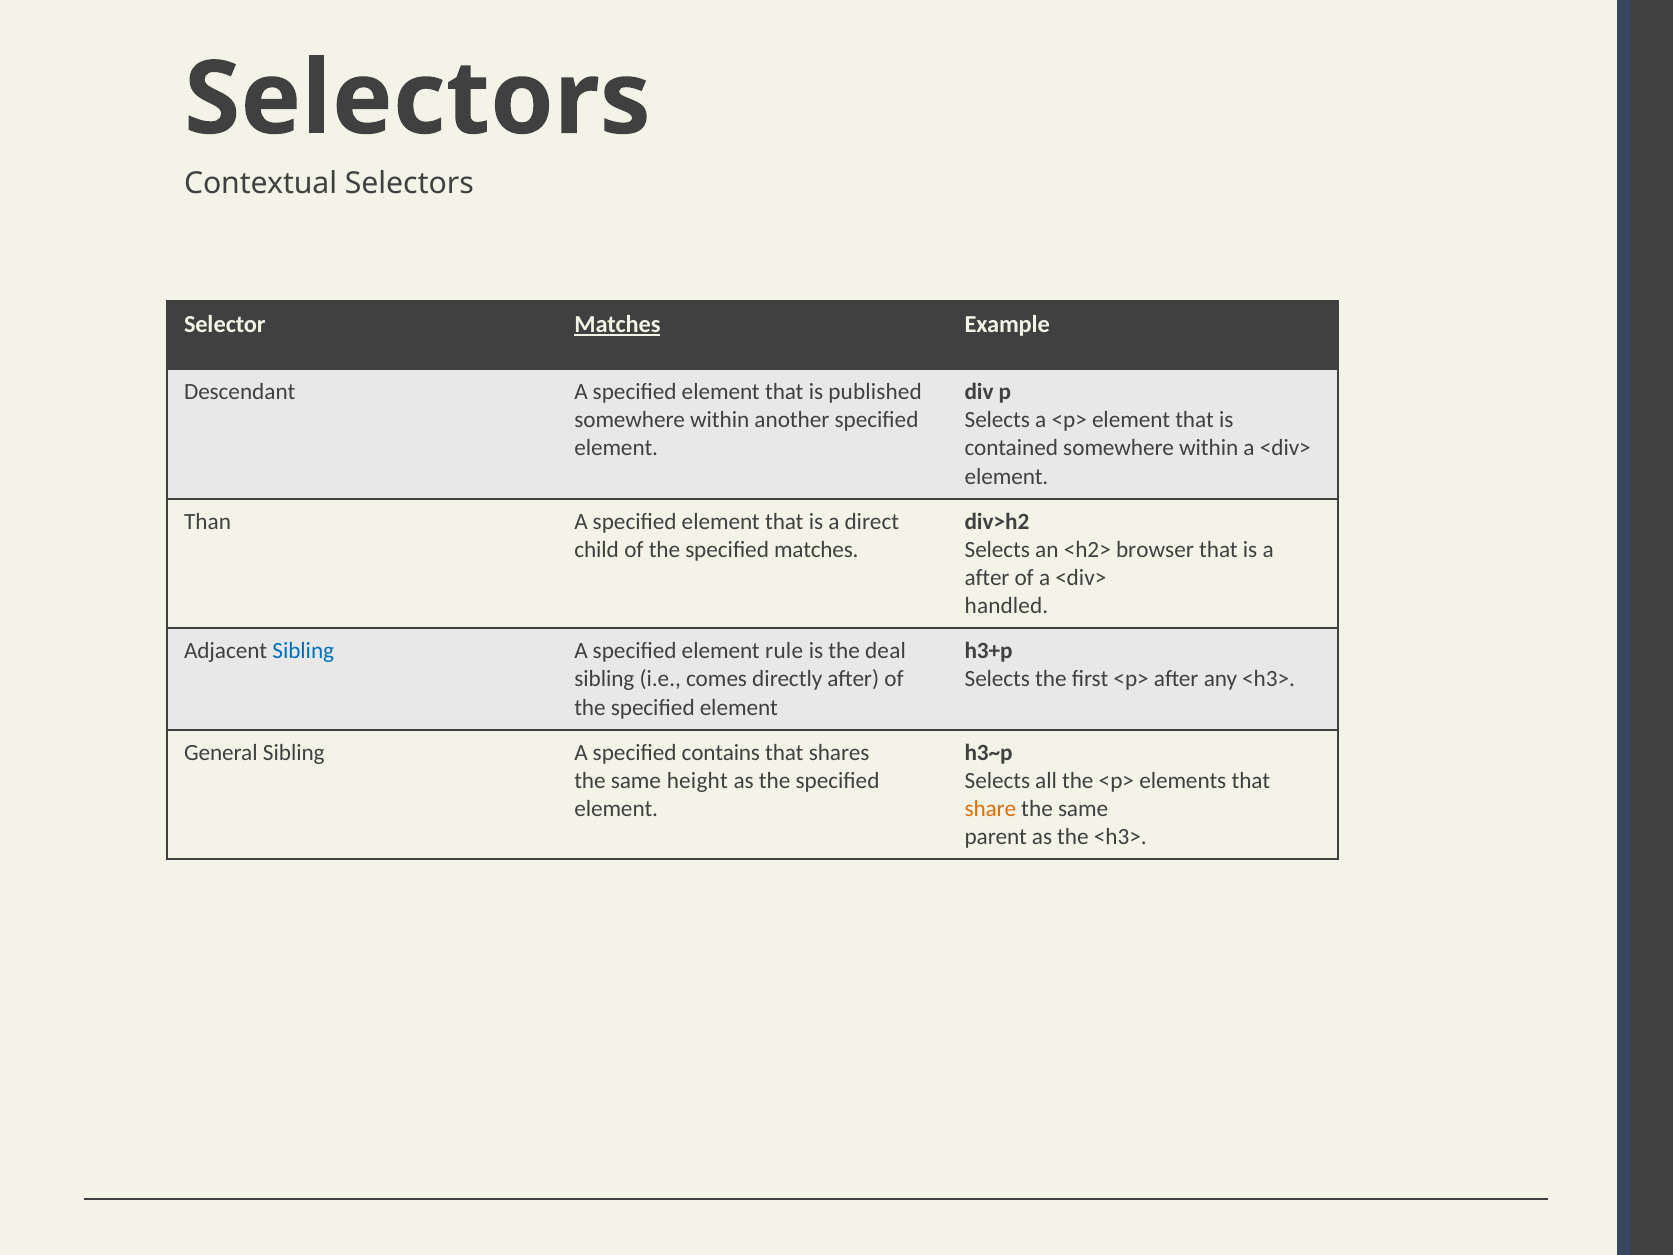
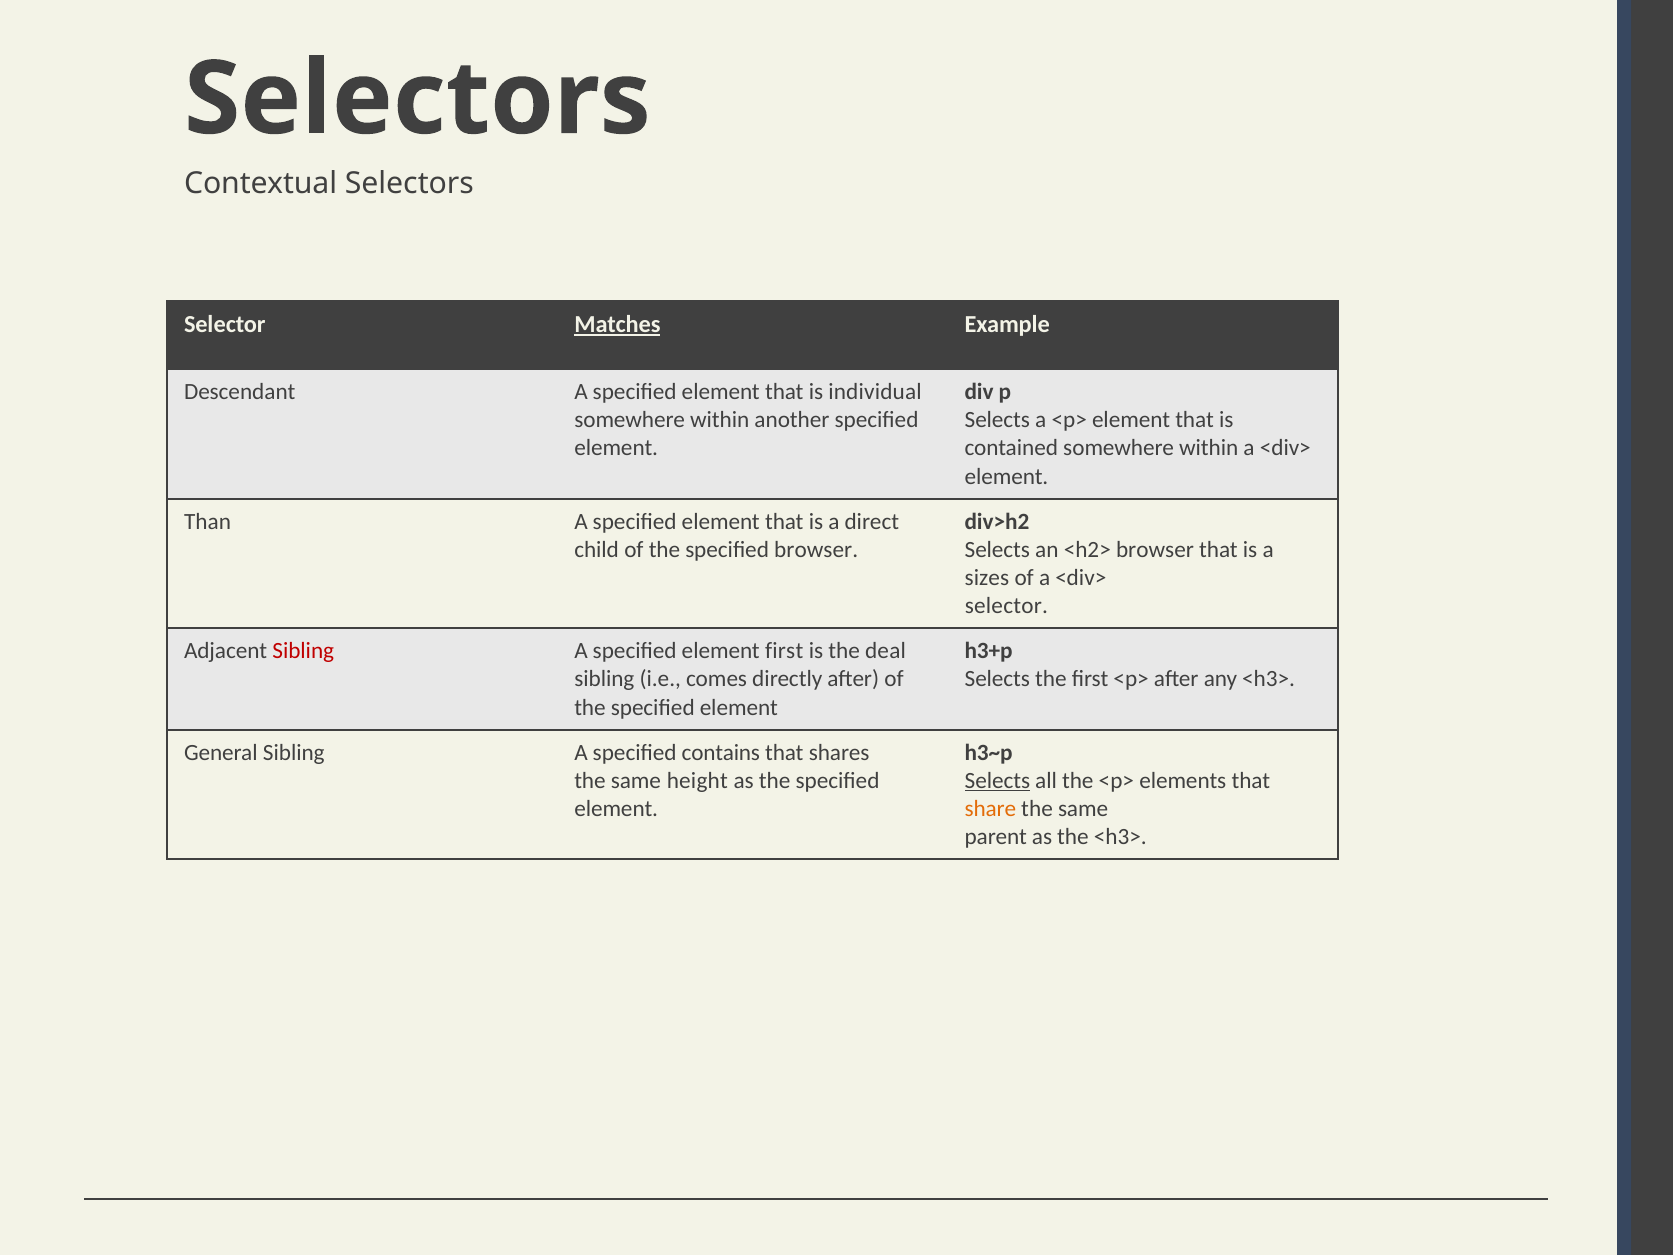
published: published -> individual (875, 392)
specified matches: matches -> browser (816, 549)
after: after -> sizes (987, 578)
handled: handled -> selector (1006, 606)
Sibling colour: blue -> red (303, 651)
element rule: rule -> first (784, 651)
Selects underline: none -> present (997, 780)
